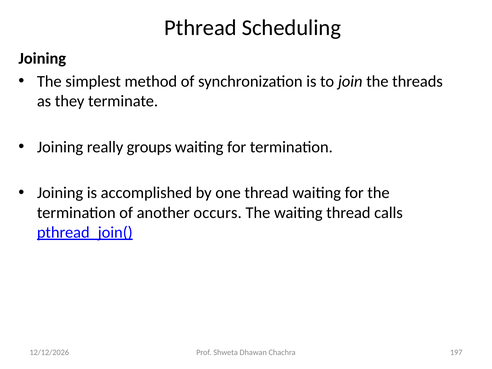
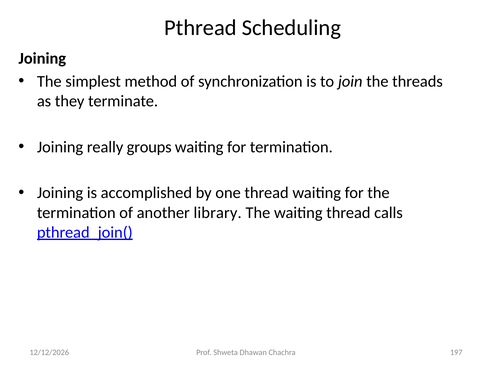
occurs: occurs -> library (218, 213)
